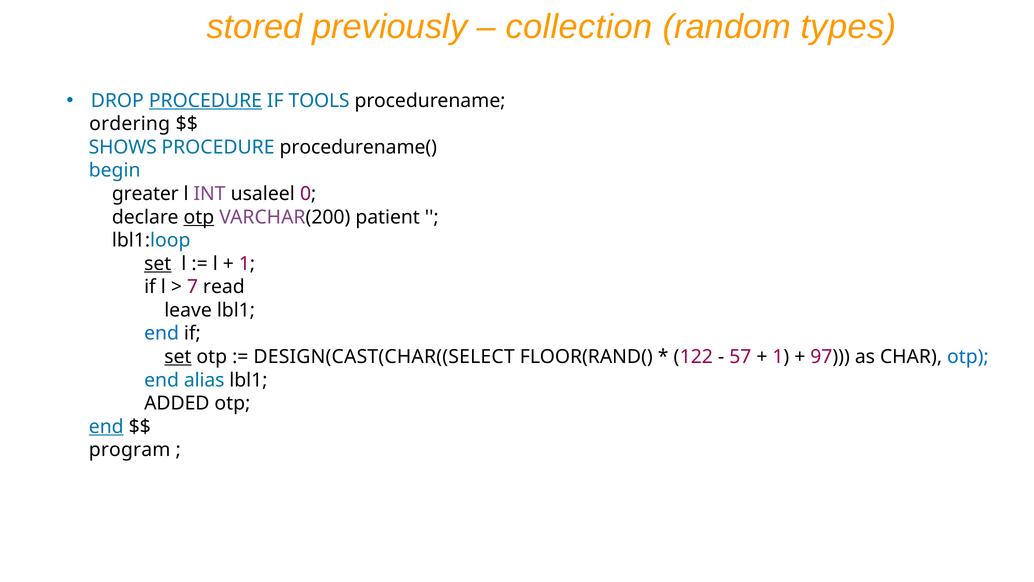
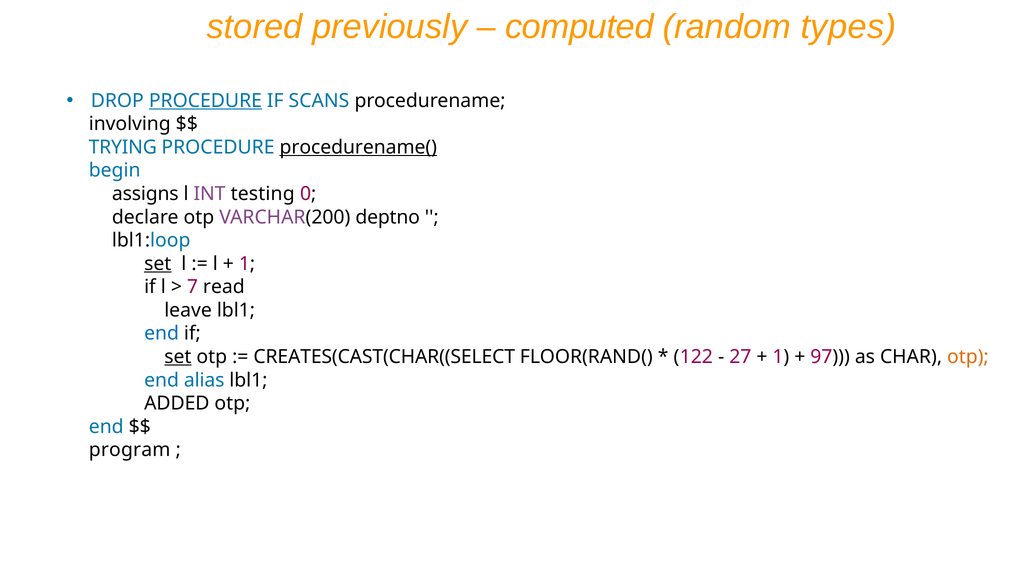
collection: collection -> computed (580, 27)
TOOLS: TOOLS -> SCANS (319, 101)
ordering: ordering -> involving (130, 124)
SHOWS: SHOWS -> TRYING (123, 147)
procedurename( underline: none -> present (358, 147)
greater: greater -> assigns (145, 194)
usaleel: usaleel -> testing (263, 194)
otp underline: present -> none (199, 217)
patient: patient -> deptno (388, 217)
DESIGN(CAST(CHAR((SELECT: DESIGN(CAST(CHAR((SELECT -> CREATES(CAST(CHAR((SELECT (384, 357)
57: 57 -> 27 (740, 357)
otp colour: blue -> orange (968, 357)
end underline: present -> none (106, 426)
